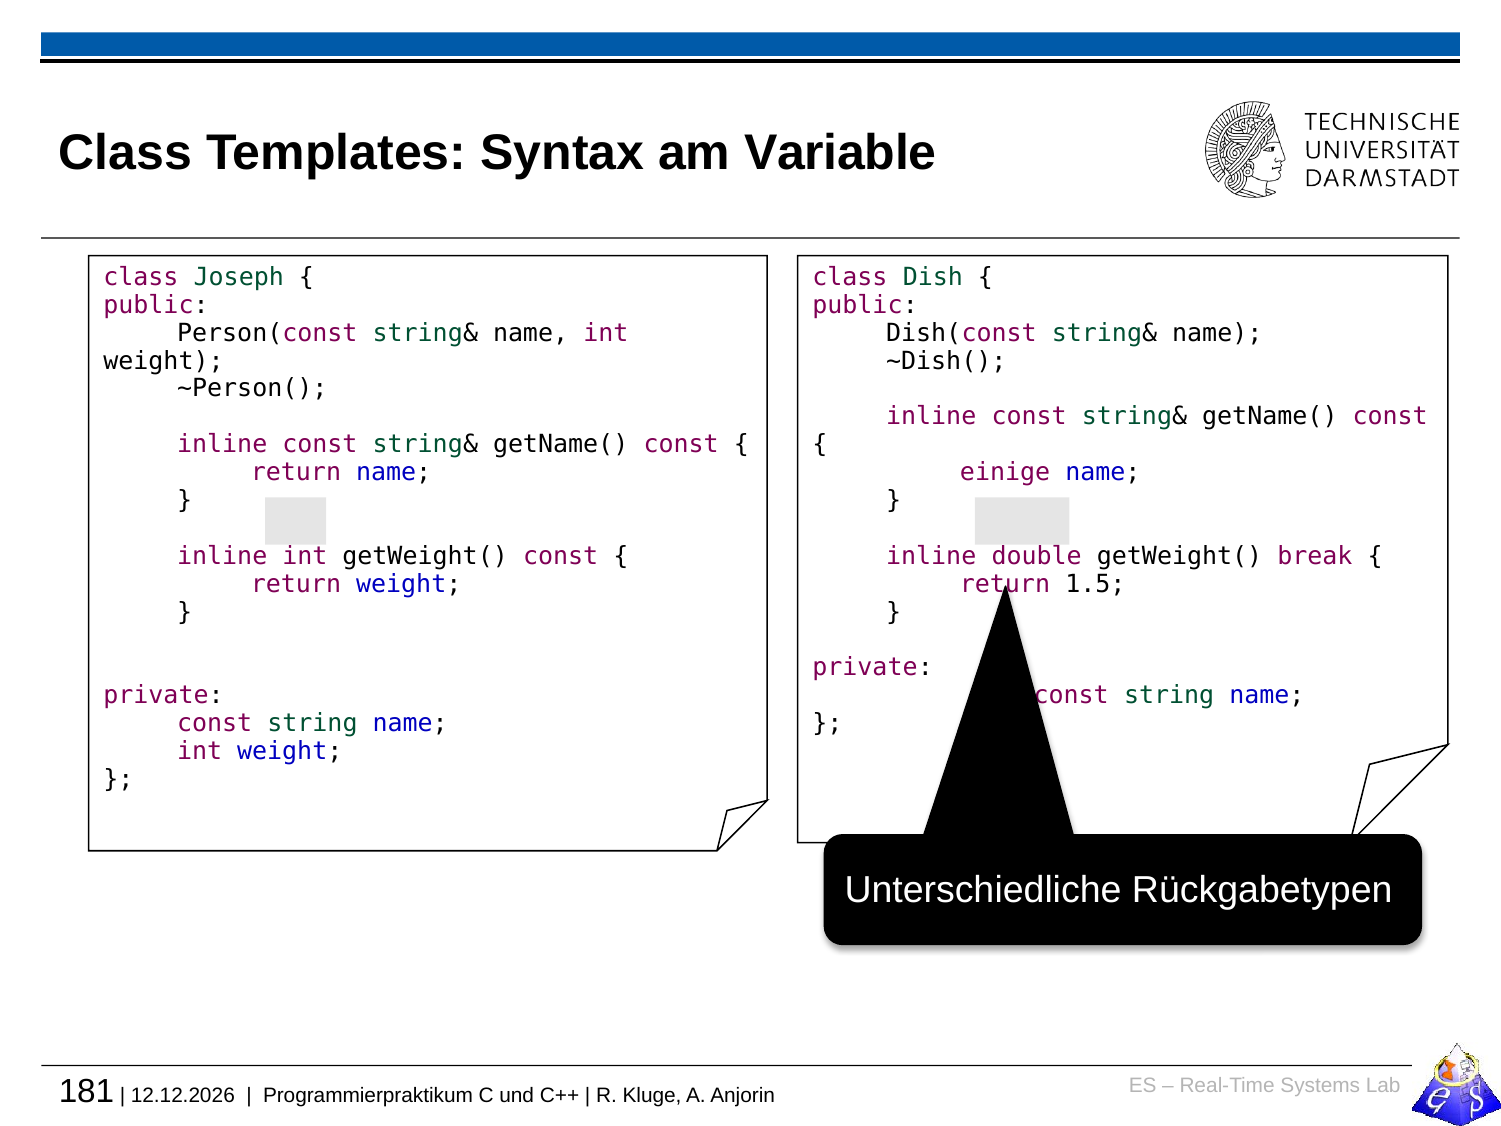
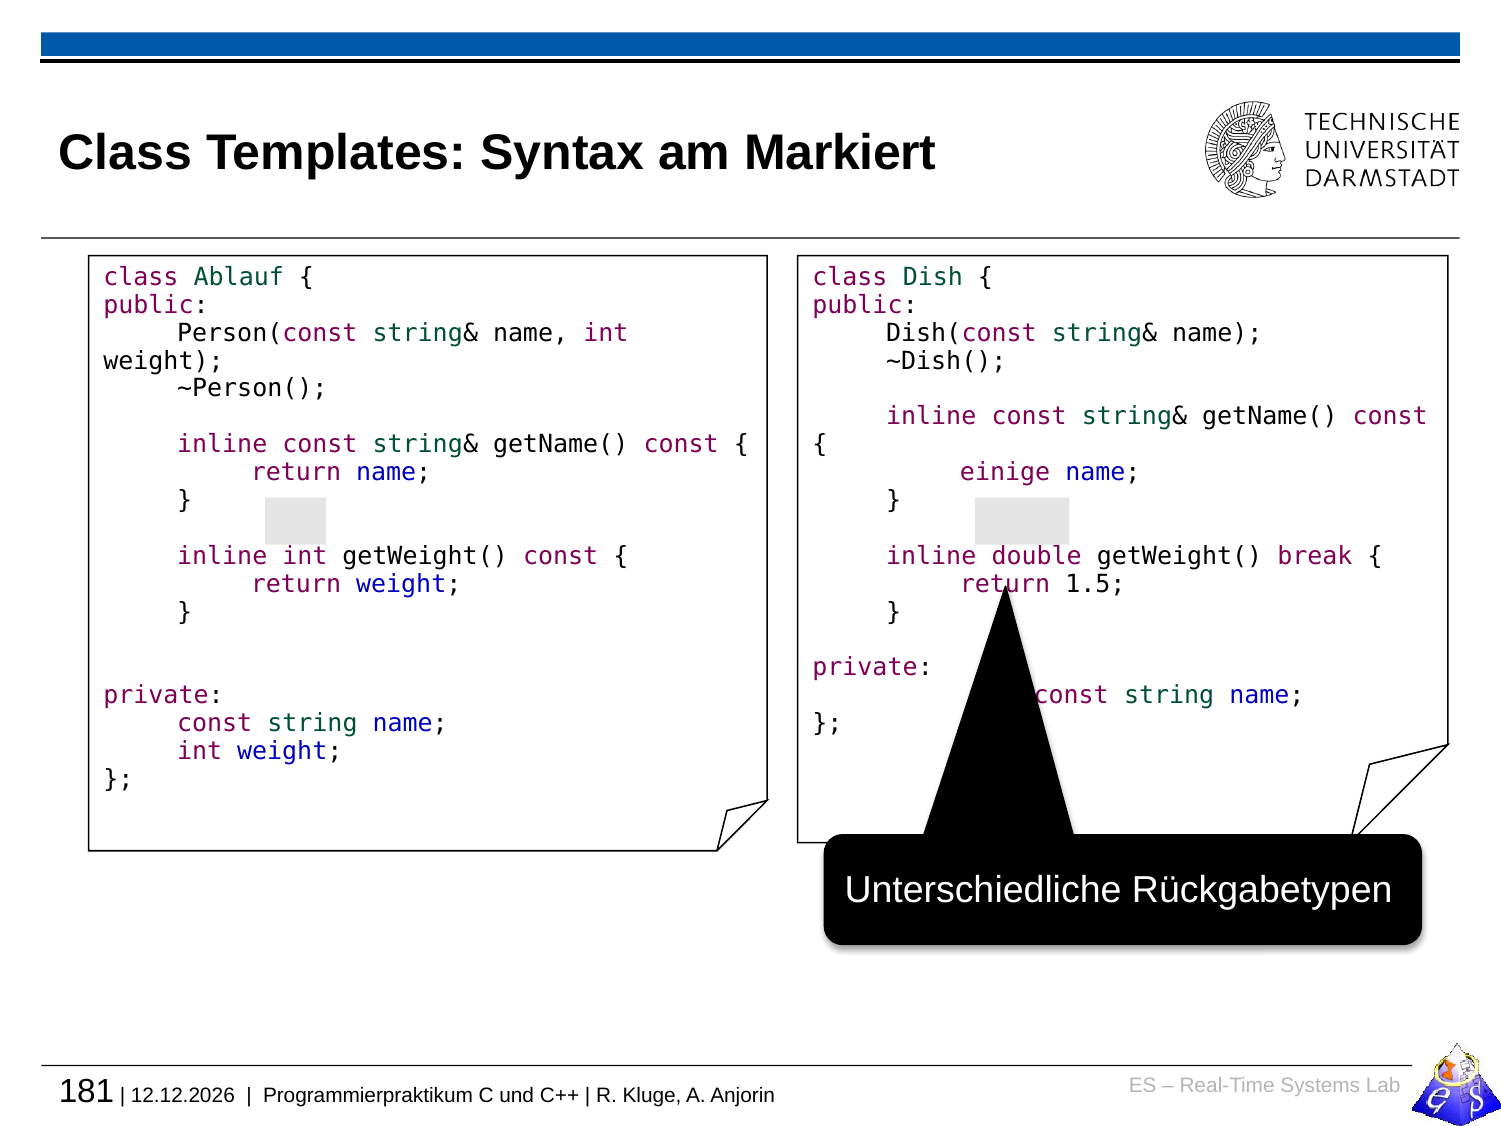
Variable: Variable -> Markiert (840, 152)
Joseph: Joseph -> Ablauf (239, 277)
